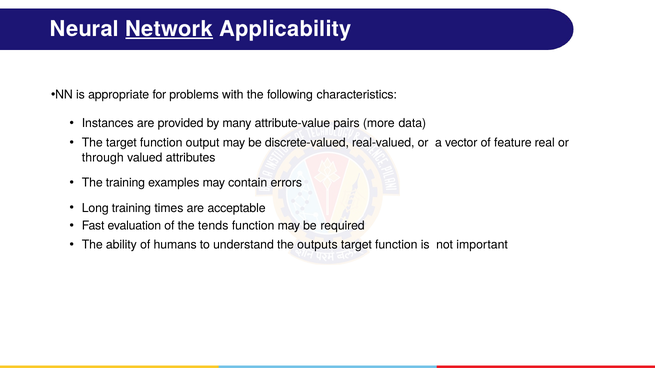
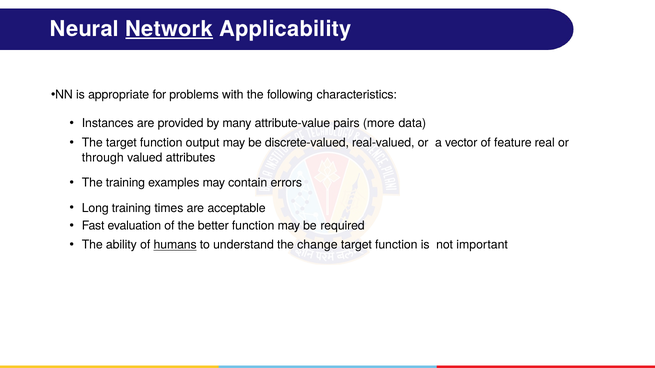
tends: tends -> better (213, 226)
humans underline: none -> present (175, 245)
outputs: outputs -> change (317, 245)
